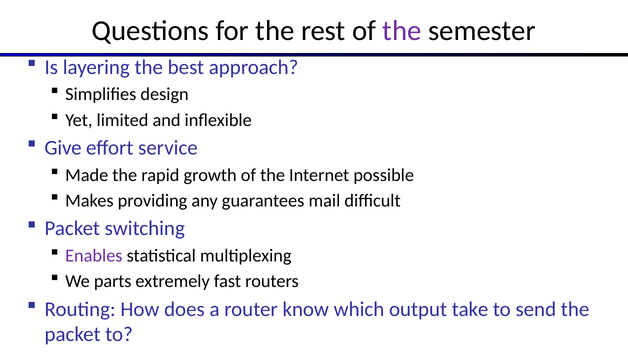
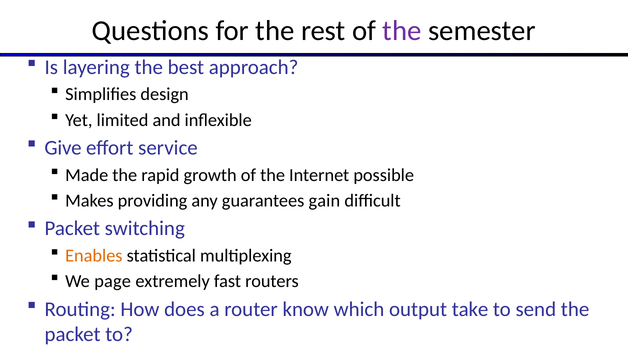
mail: mail -> gain (324, 201)
Enables colour: purple -> orange (94, 256)
parts: parts -> page (113, 281)
